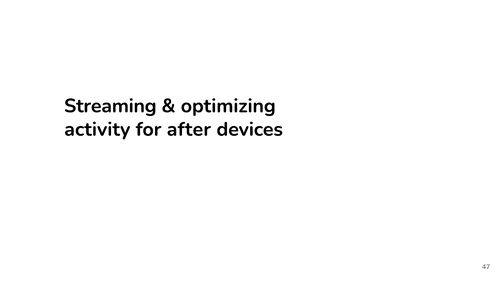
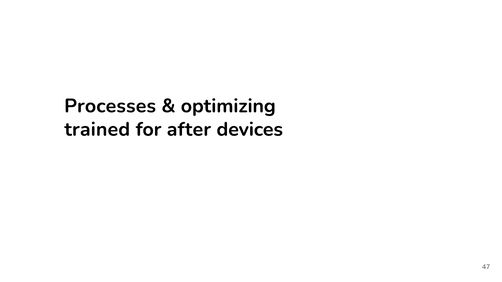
Streaming: Streaming -> Processes (110, 106)
activity: activity -> trained (97, 129)
